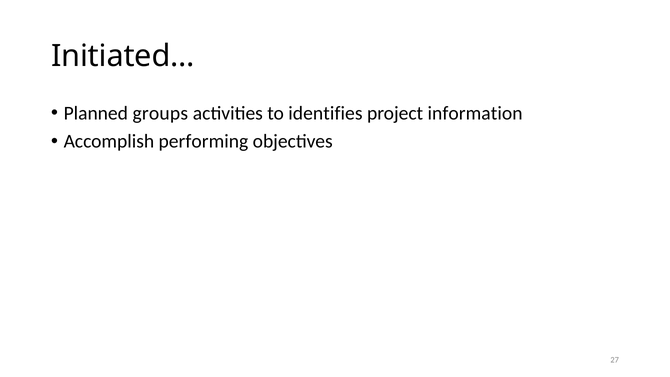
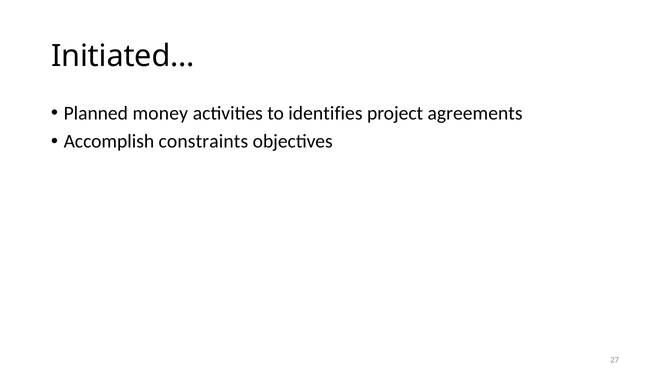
groups: groups -> money (160, 113)
information: information -> agreements (475, 113)
performing: performing -> constraints (203, 141)
